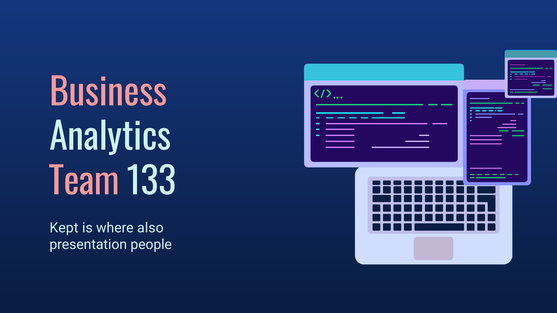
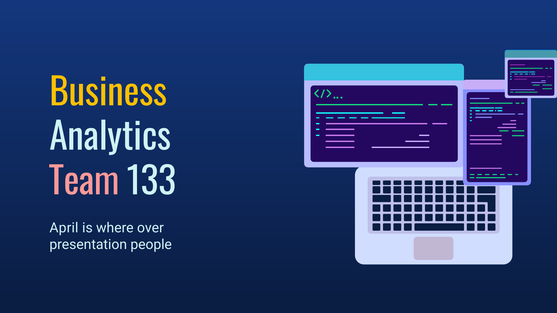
Business colour: pink -> yellow (108, 93)
Kept: Kept -> April (64, 228)
also: also -> over (150, 228)
